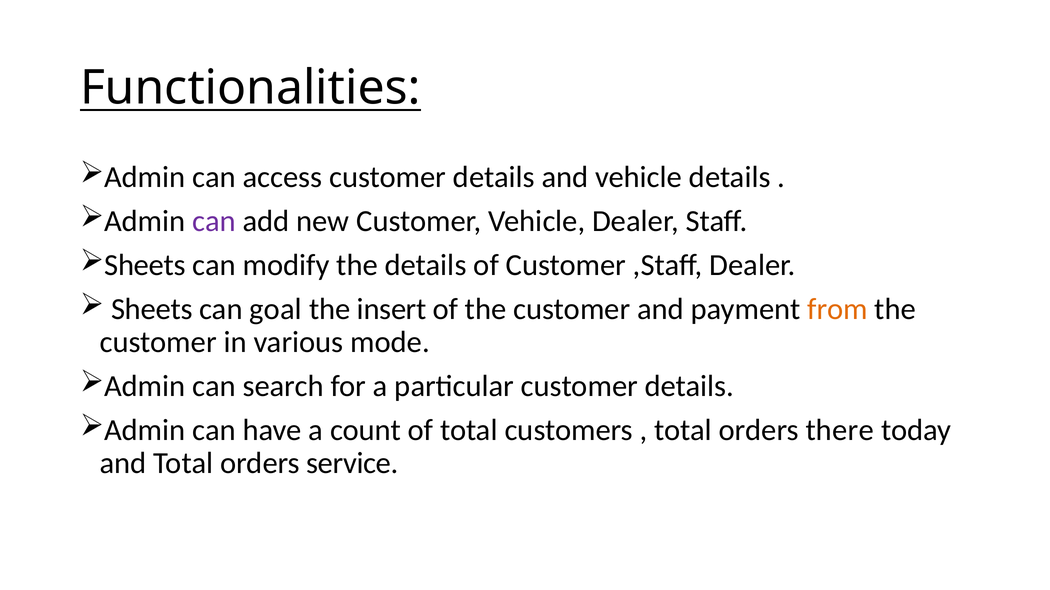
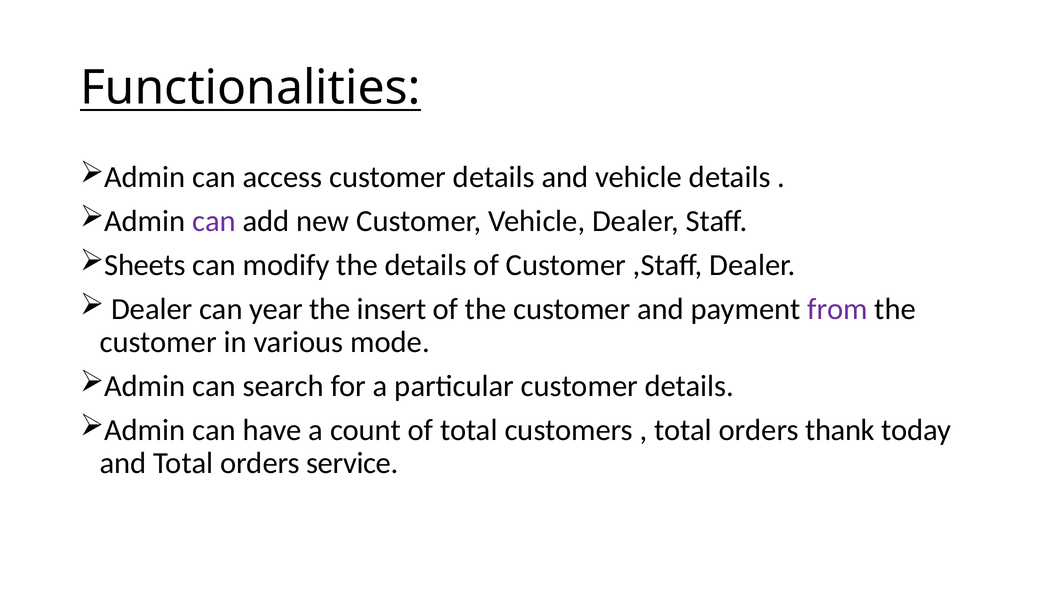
Sheets: Sheets -> Dealer (152, 310)
goal: goal -> year (276, 310)
from colour: orange -> purple (837, 310)
there: there -> thank (840, 431)
